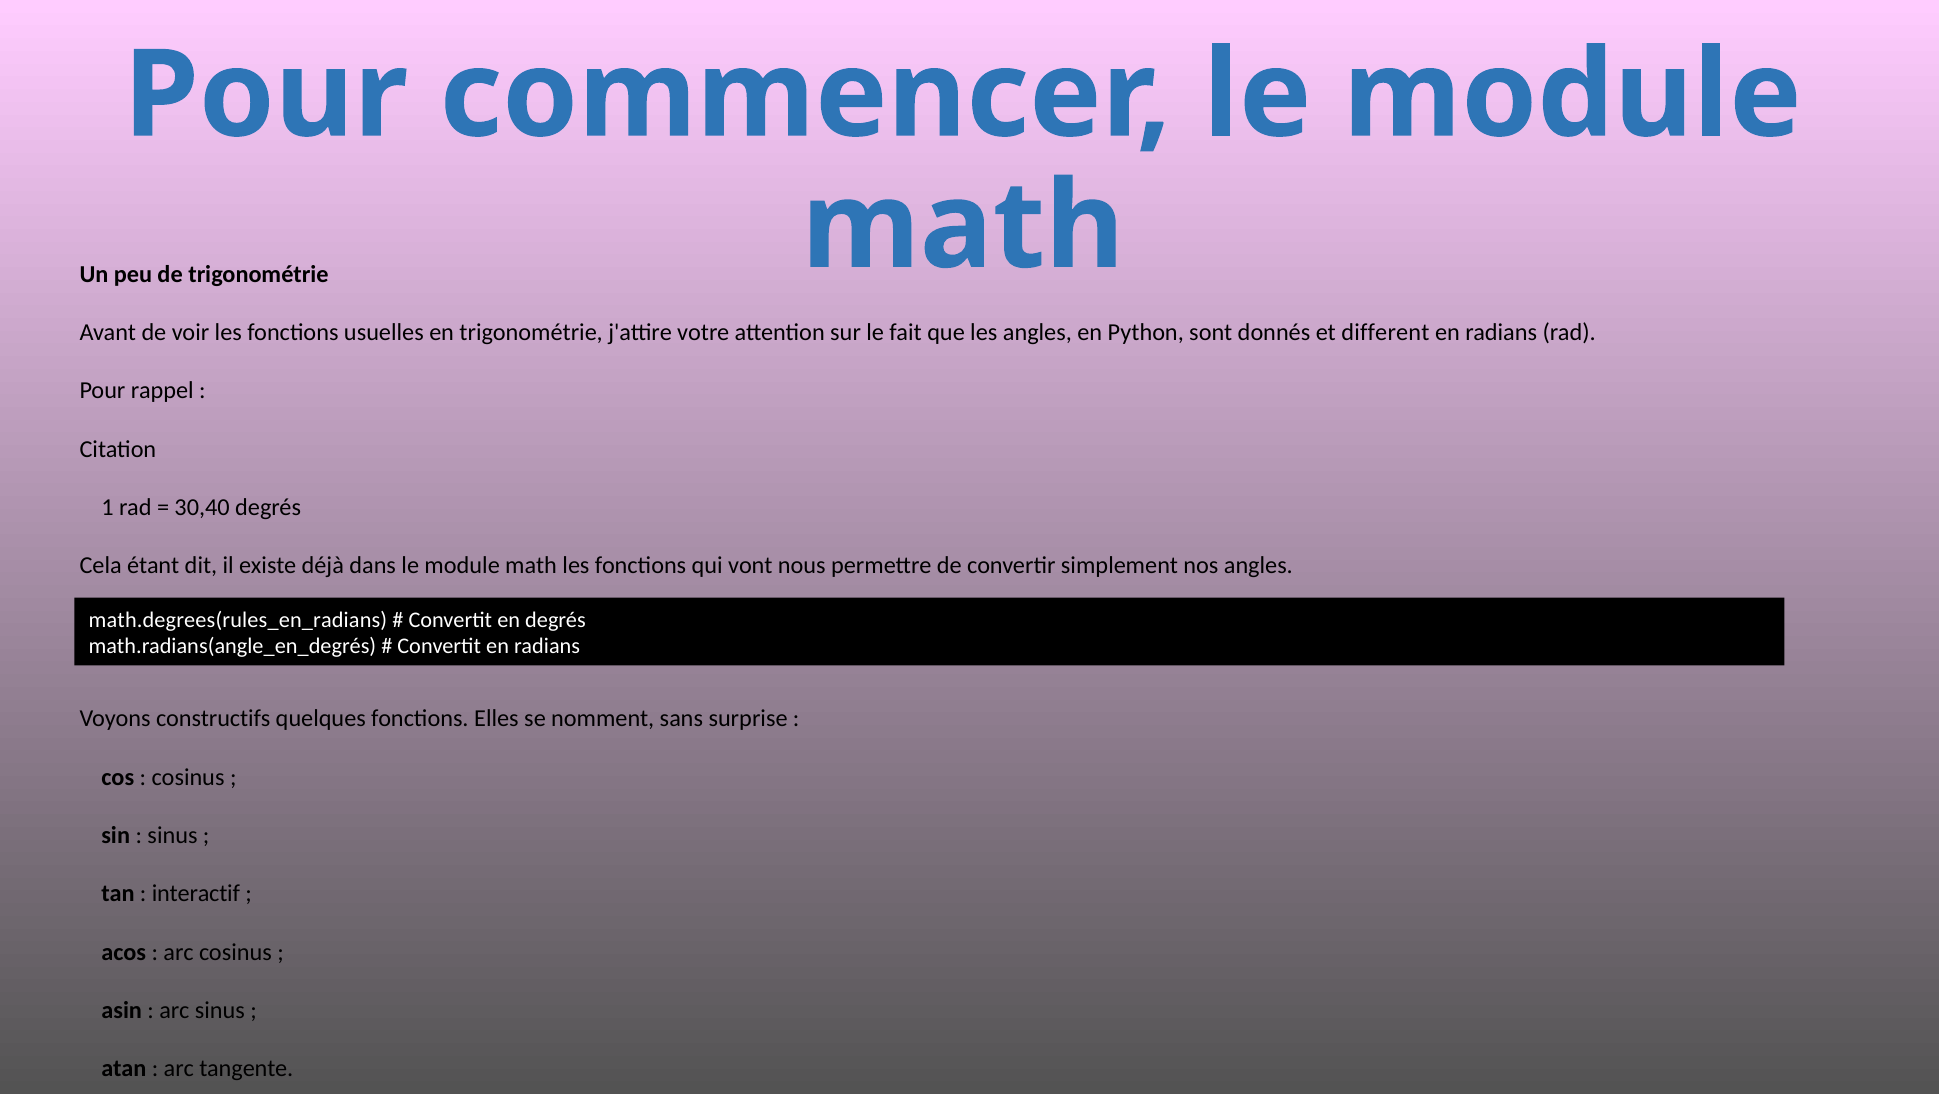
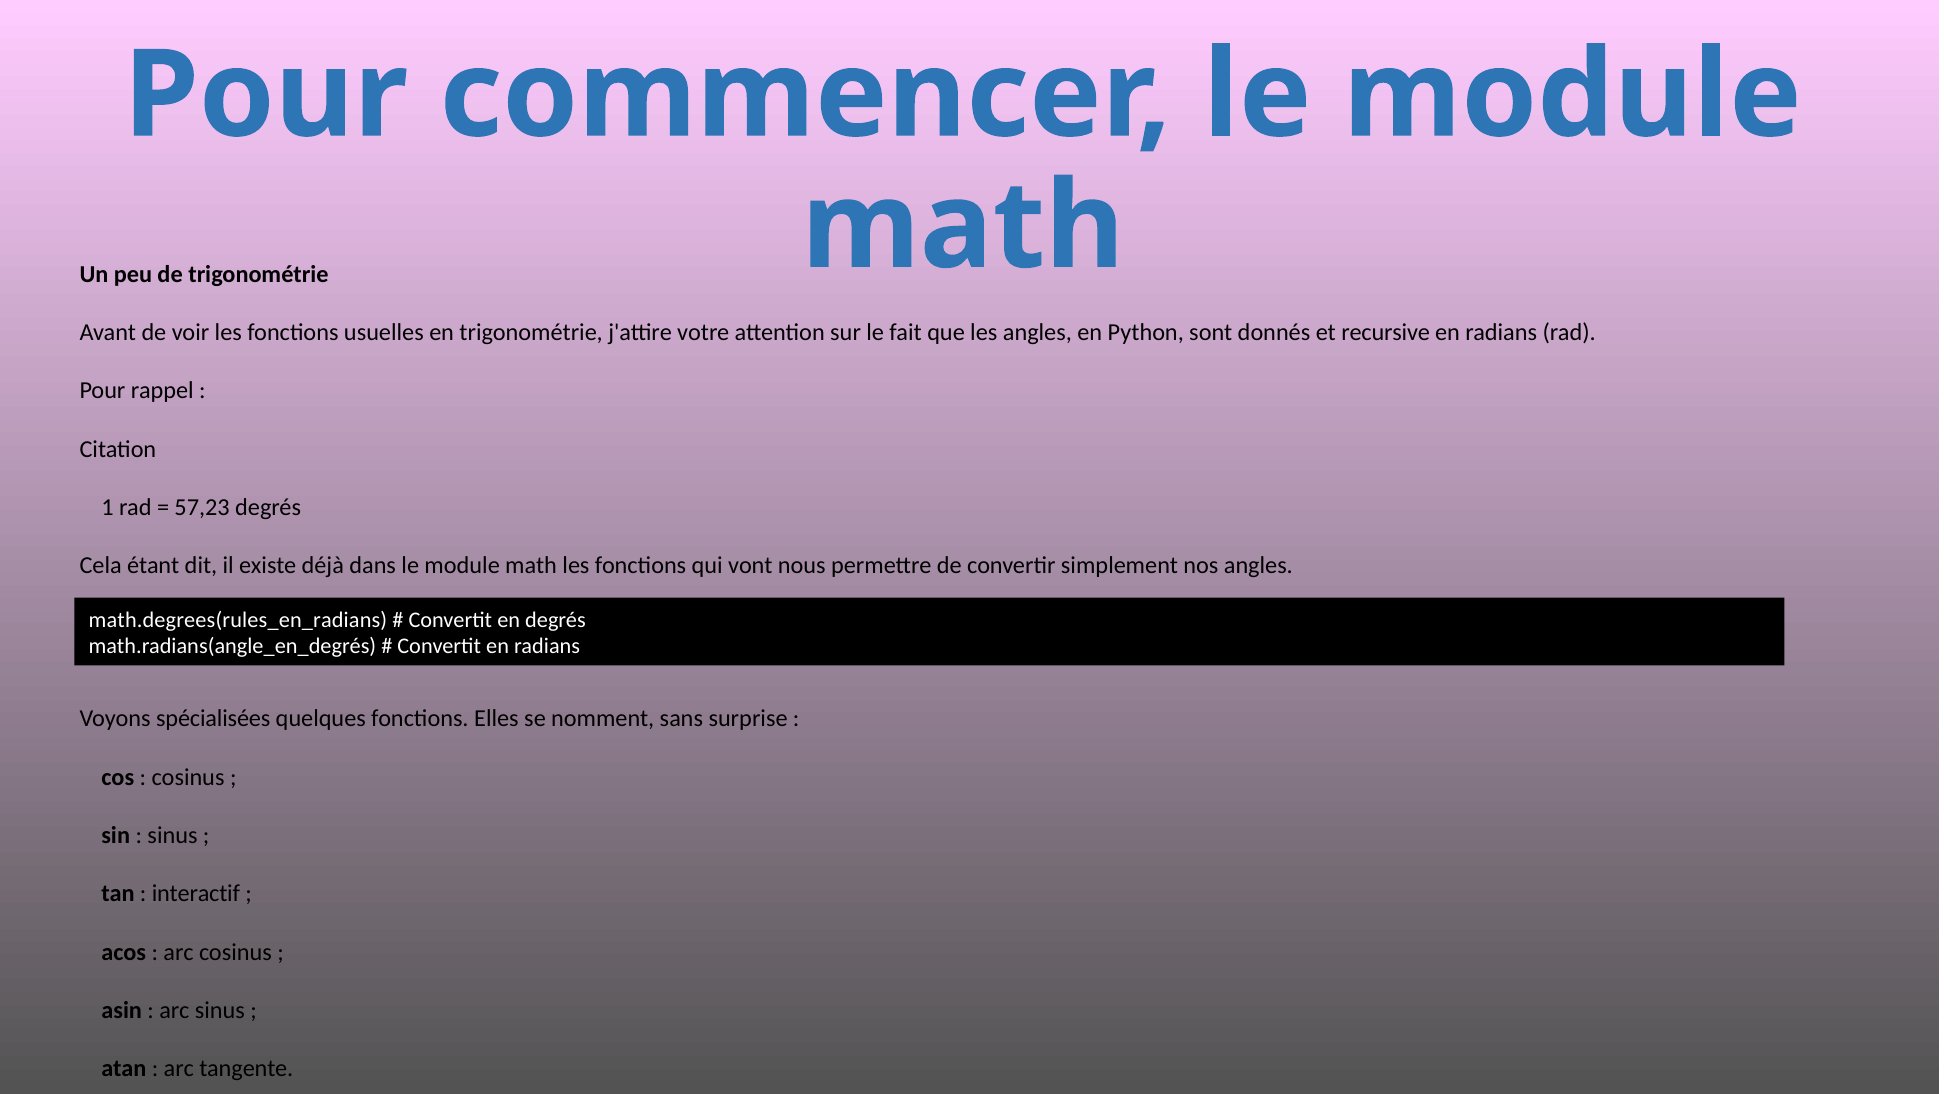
different: different -> recursive (1386, 332)
30,40: 30,40 -> 57,23 (202, 507)
constructifs: constructifs -> spécialisées (213, 718)
